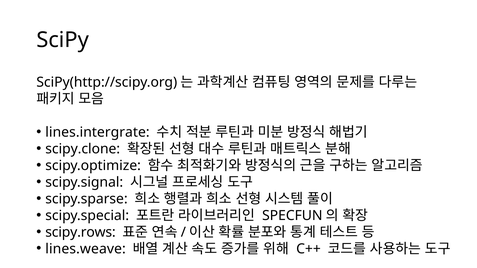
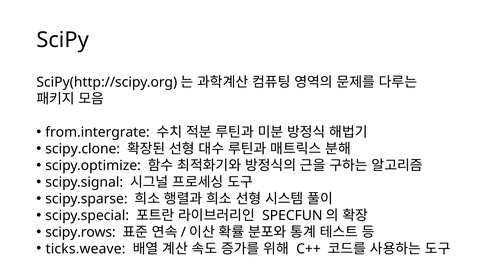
lines.intergrate: lines.intergrate -> from.intergrate (98, 132)
lines.weave: lines.weave -> ticks.weave (86, 249)
